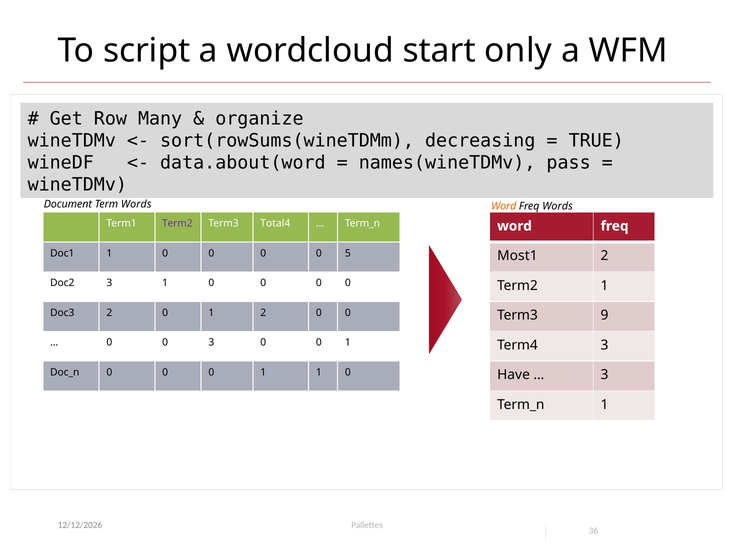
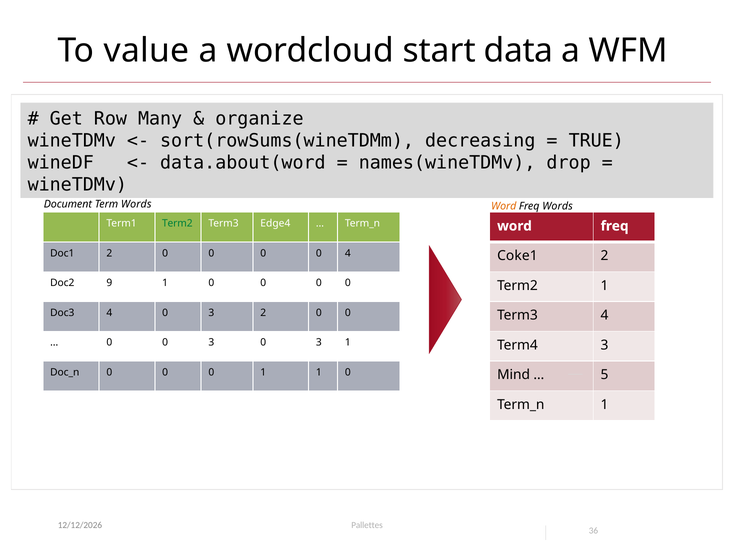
script: script -> value (146, 51)
only: only -> data (519, 51)
pass: pass -> drop (569, 163)
Term2 colour: purple -> green (177, 224)
Total4: Total4 -> Edge4 (275, 224)
Doc1 1: 1 -> 2 (109, 253)
0 5: 5 -> 4 (348, 253)
Most1: Most1 -> Coke1 (517, 256)
Doc2 3: 3 -> 9 (109, 283)
Doc3 2: 2 -> 4 (109, 313)
1: 1 -> 3 (211, 313)
Term3 9: 9 -> 4 (605, 316)
3 0 0: 0 -> 3 (319, 343)
Have: Have -> Mind (514, 375)
3: 3 -> 5 (605, 375)
